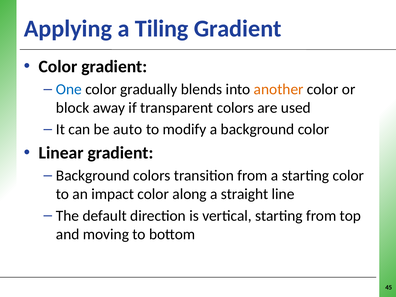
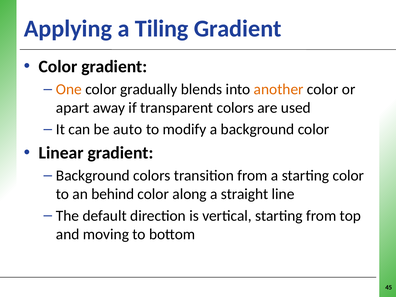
One colour: blue -> orange (69, 89)
block: block -> apart (73, 108)
impact: impact -> behind (113, 194)
